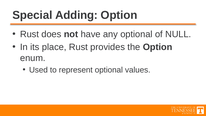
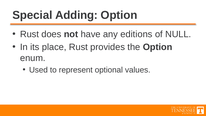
any optional: optional -> editions (136, 34)
